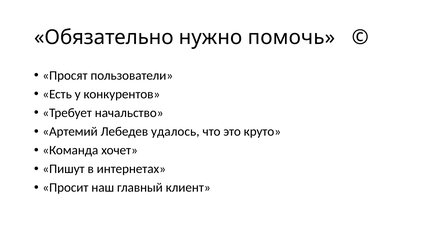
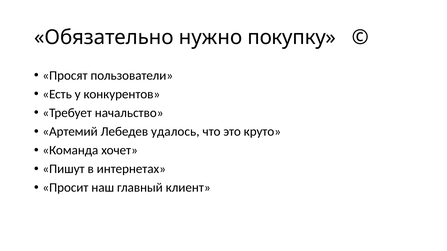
помочь: помочь -> покупку (292, 38)
